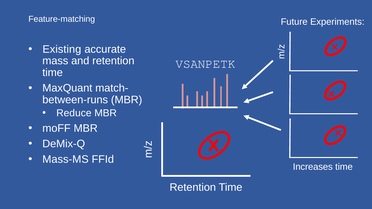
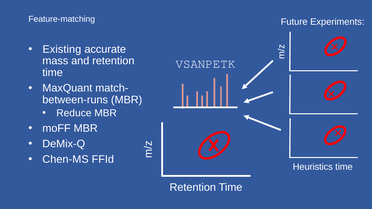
Mass-MS: Mass-MS -> Chen-MS (65, 159)
Increases: Increases -> Heuristics (313, 167)
